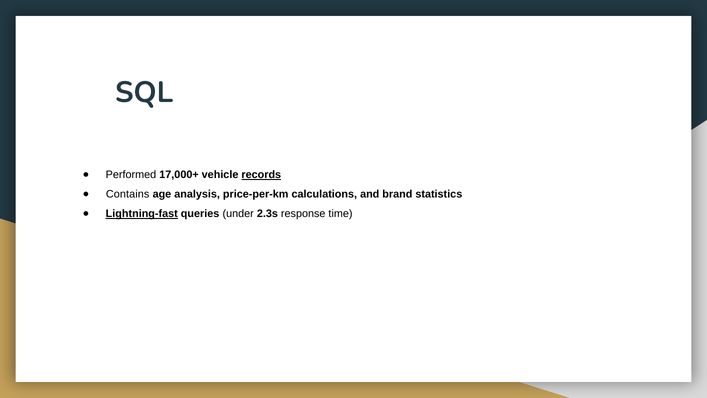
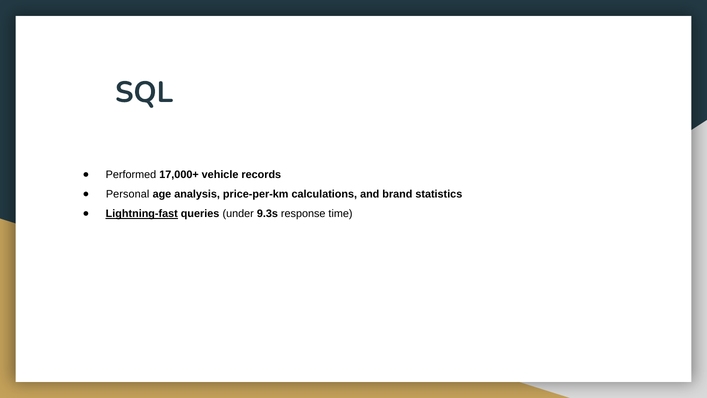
records underline: present -> none (261, 175)
Contains: Contains -> Personal (128, 194)
2.3s: 2.3s -> 9.3s (267, 214)
